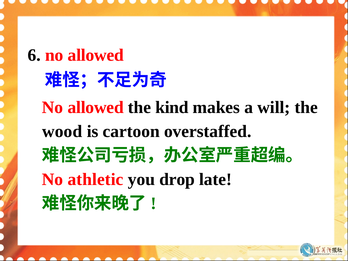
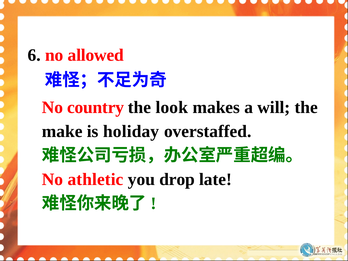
allowed: allowed -> country (96, 107)
kind: kind -> look (172, 107)
wood: wood -> make (62, 131)
cartoon: cartoon -> holiday (131, 131)
